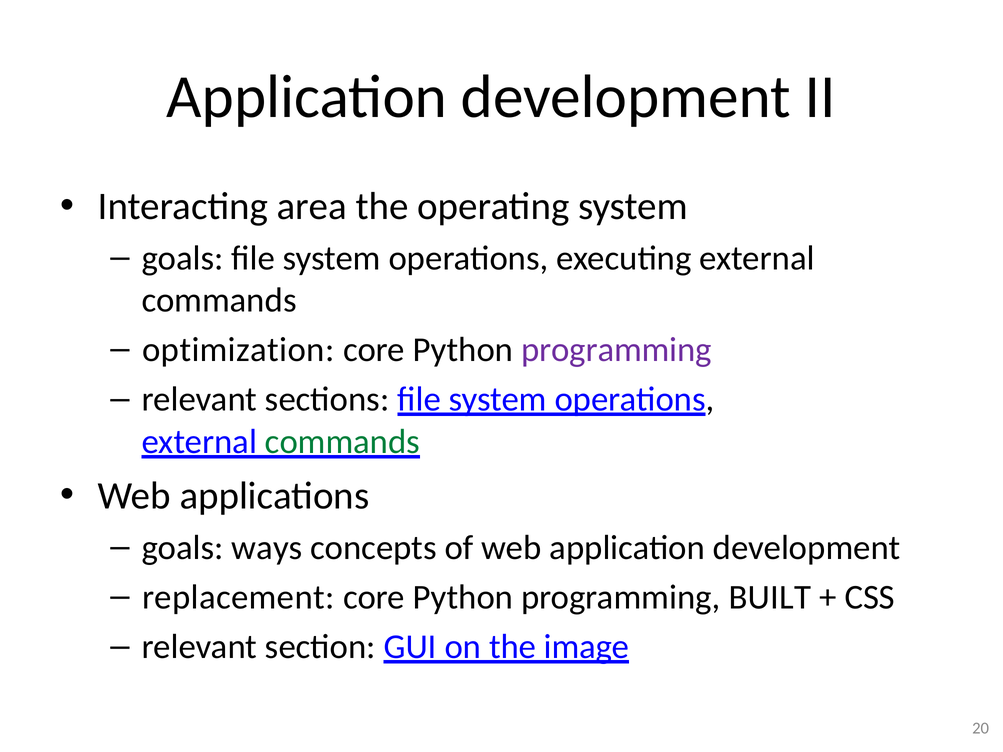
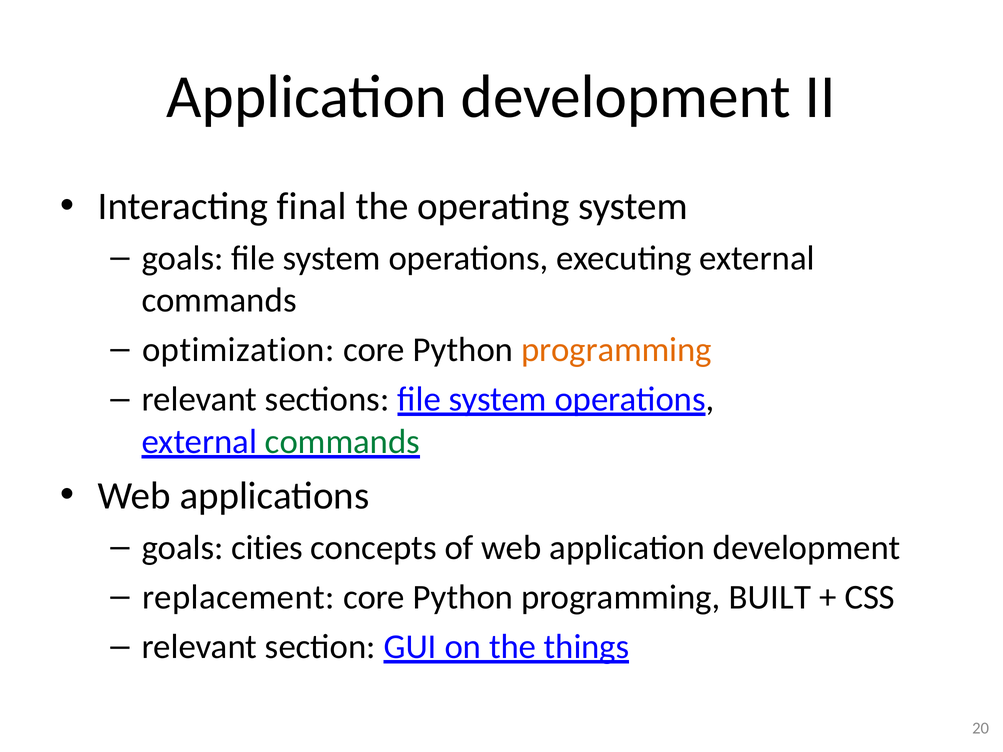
area: area -> final (312, 207)
programming colour: purple -> orange (616, 350)
ways: ways -> cities (267, 548)
image: image -> things (587, 647)
